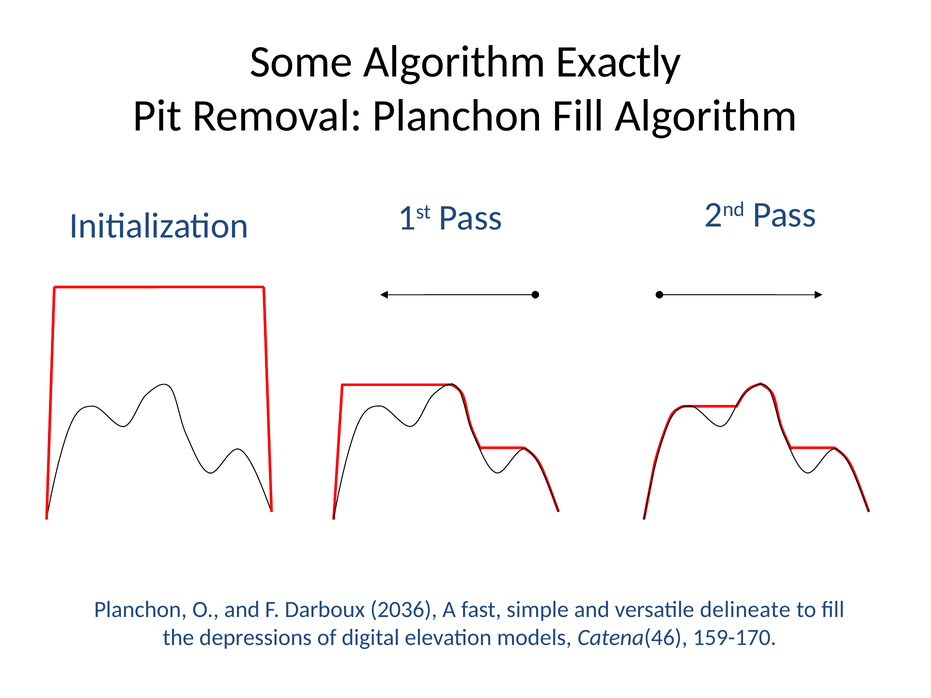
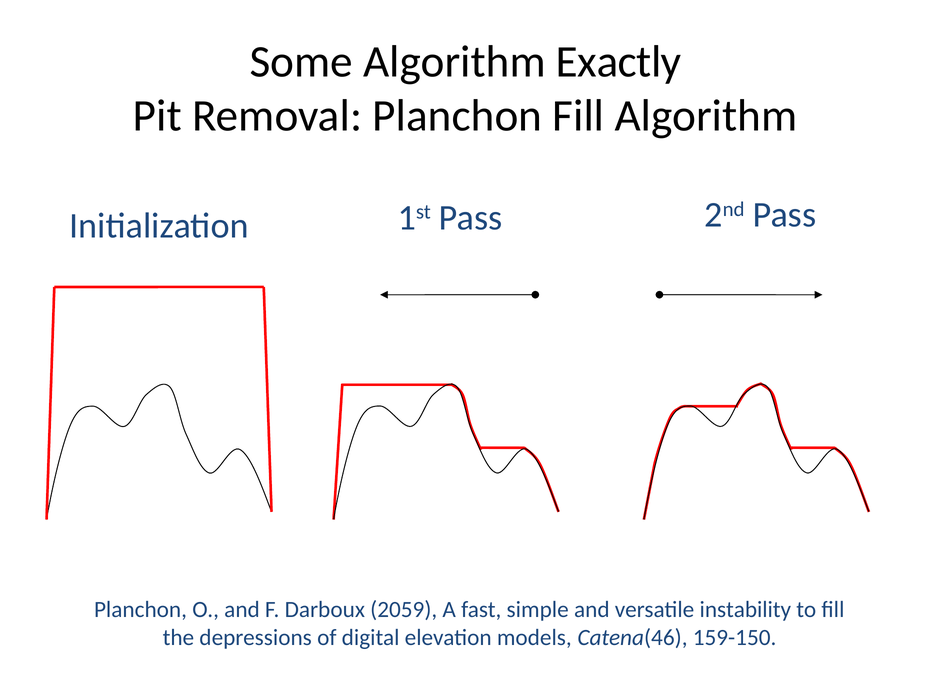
2036: 2036 -> 2059 (404, 610)
delineate: delineate -> instability (745, 610)
159-170: 159-170 -> 159-150 (735, 638)
